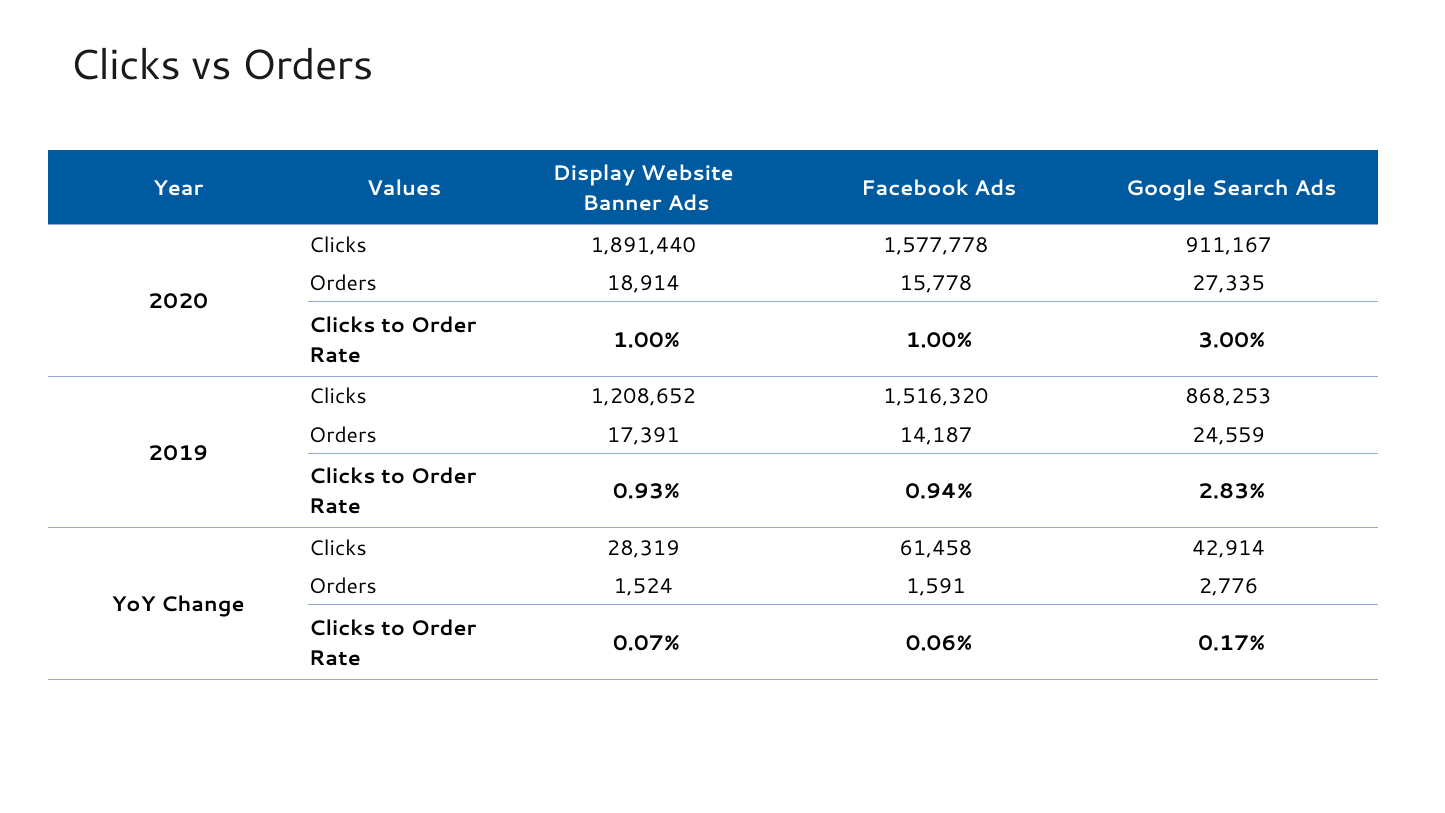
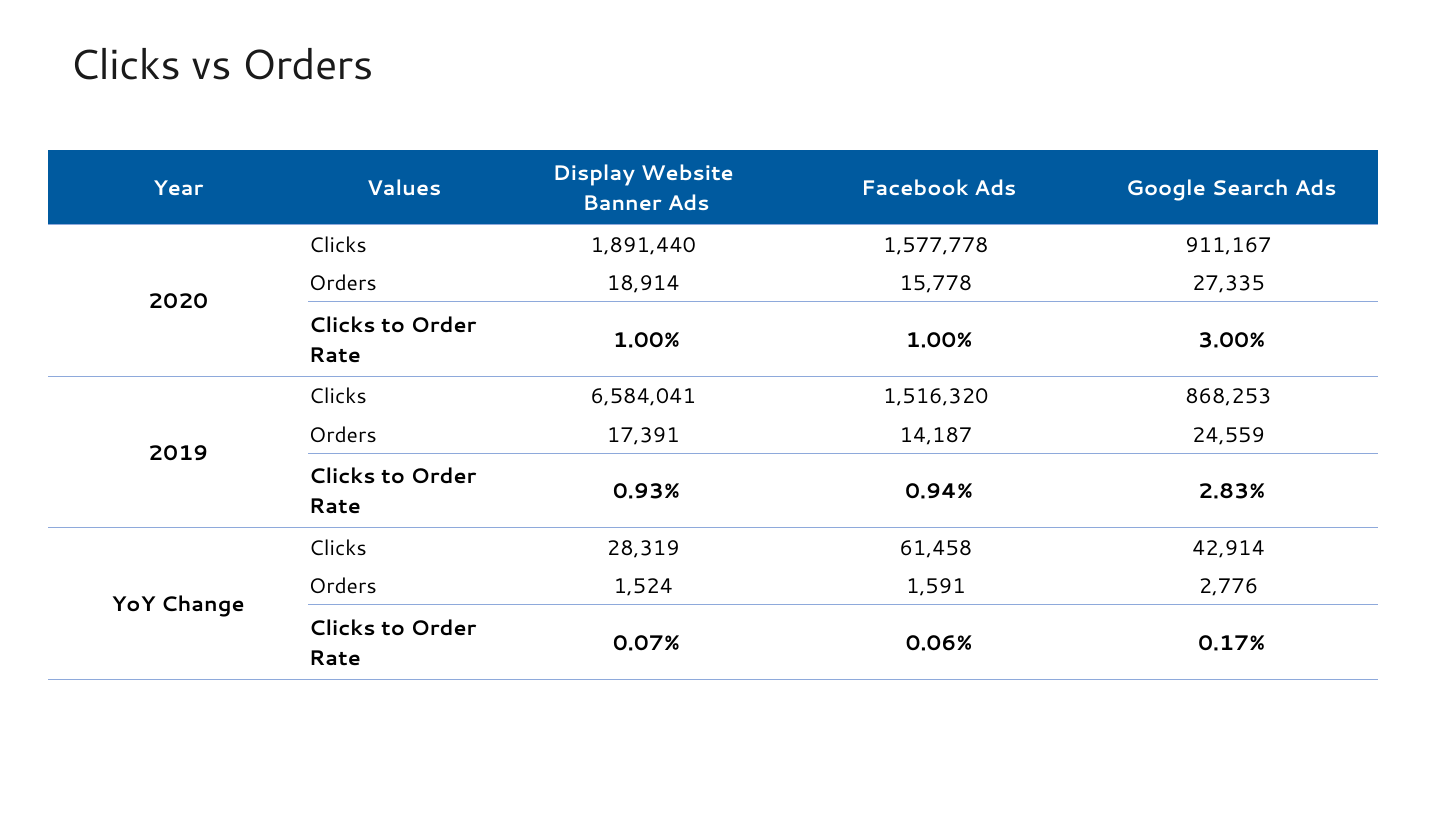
1,208,652: 1,208,652 -> 6,584,041 (643, 397)
